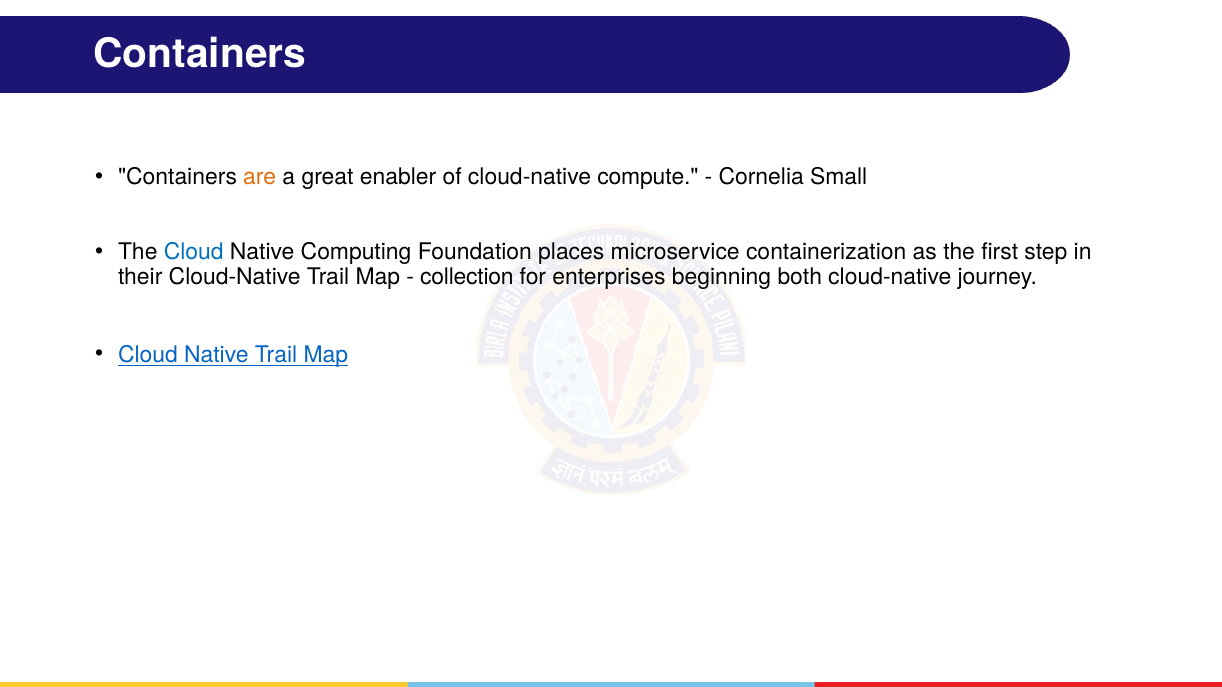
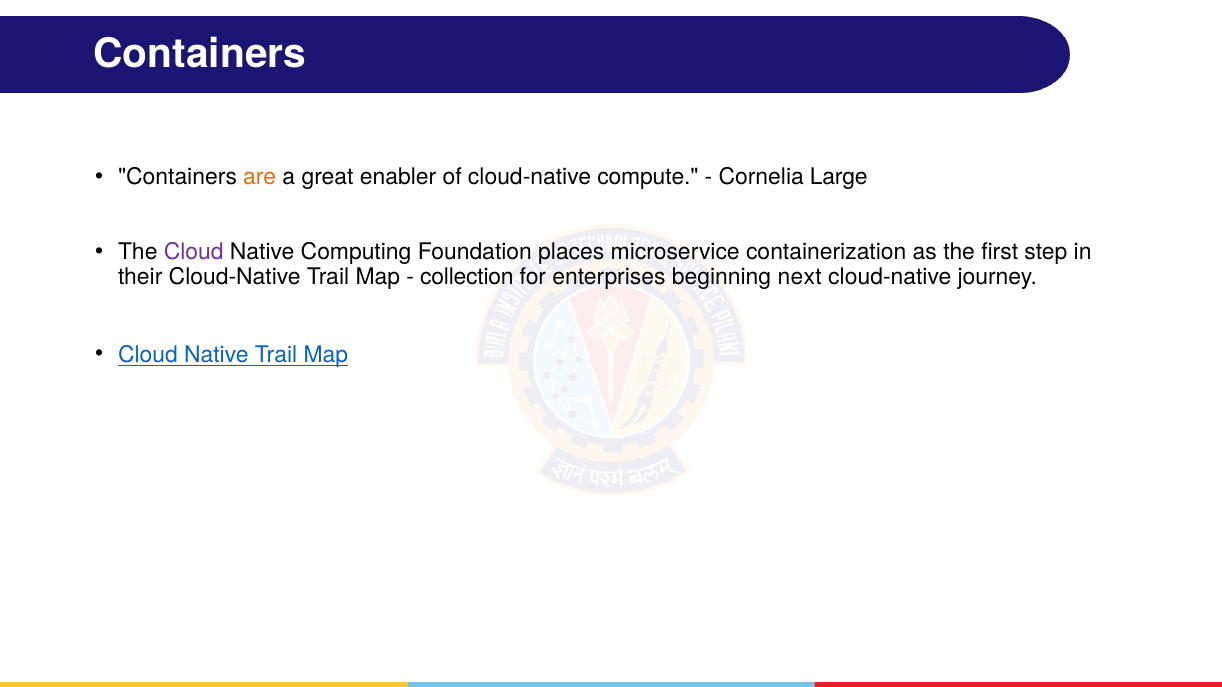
Small: Small -> Large (839, 177)
Cloud colour: blue -> purple (194, 252)
both: both -> next (800, 277)
